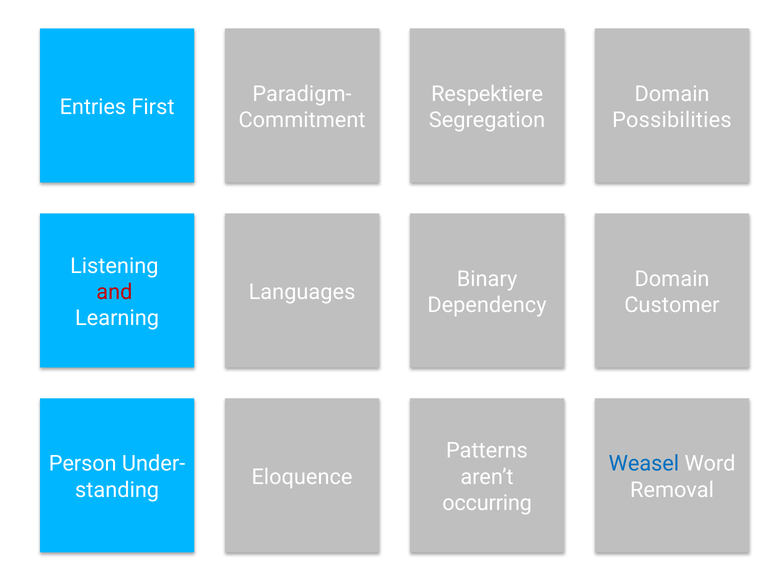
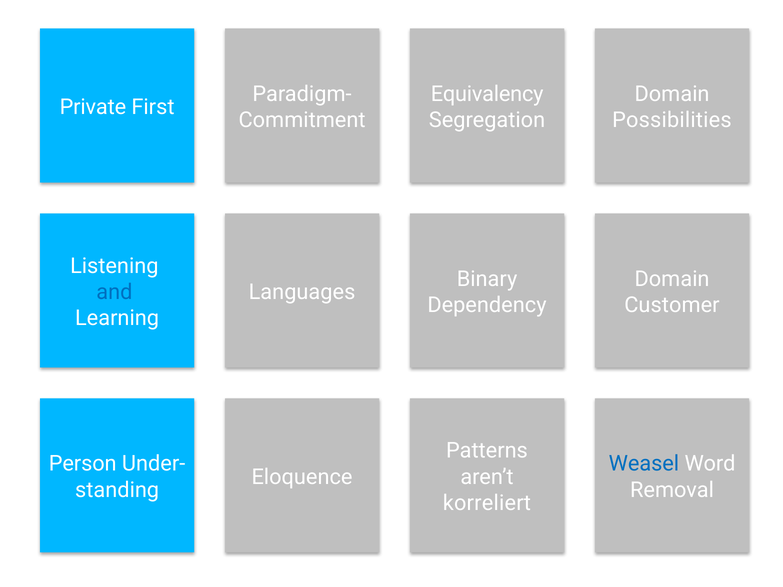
Respektiere: Respektiere -> Equivalency (487, 94)
Entries: Entries -> Private (93, 107)
and colour: red -> blue (114, 292)
occurring: occurring -> korreliert (487, 503)
